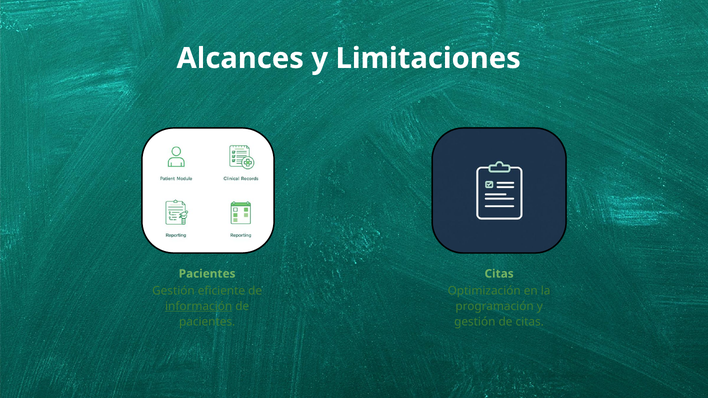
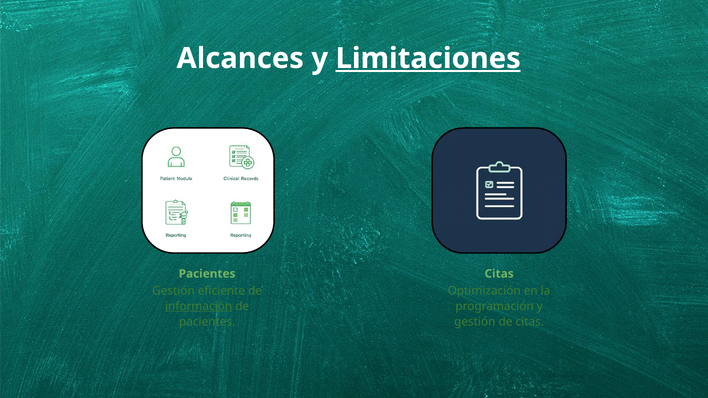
Limitaciones underline: none -> present (428, 58)
